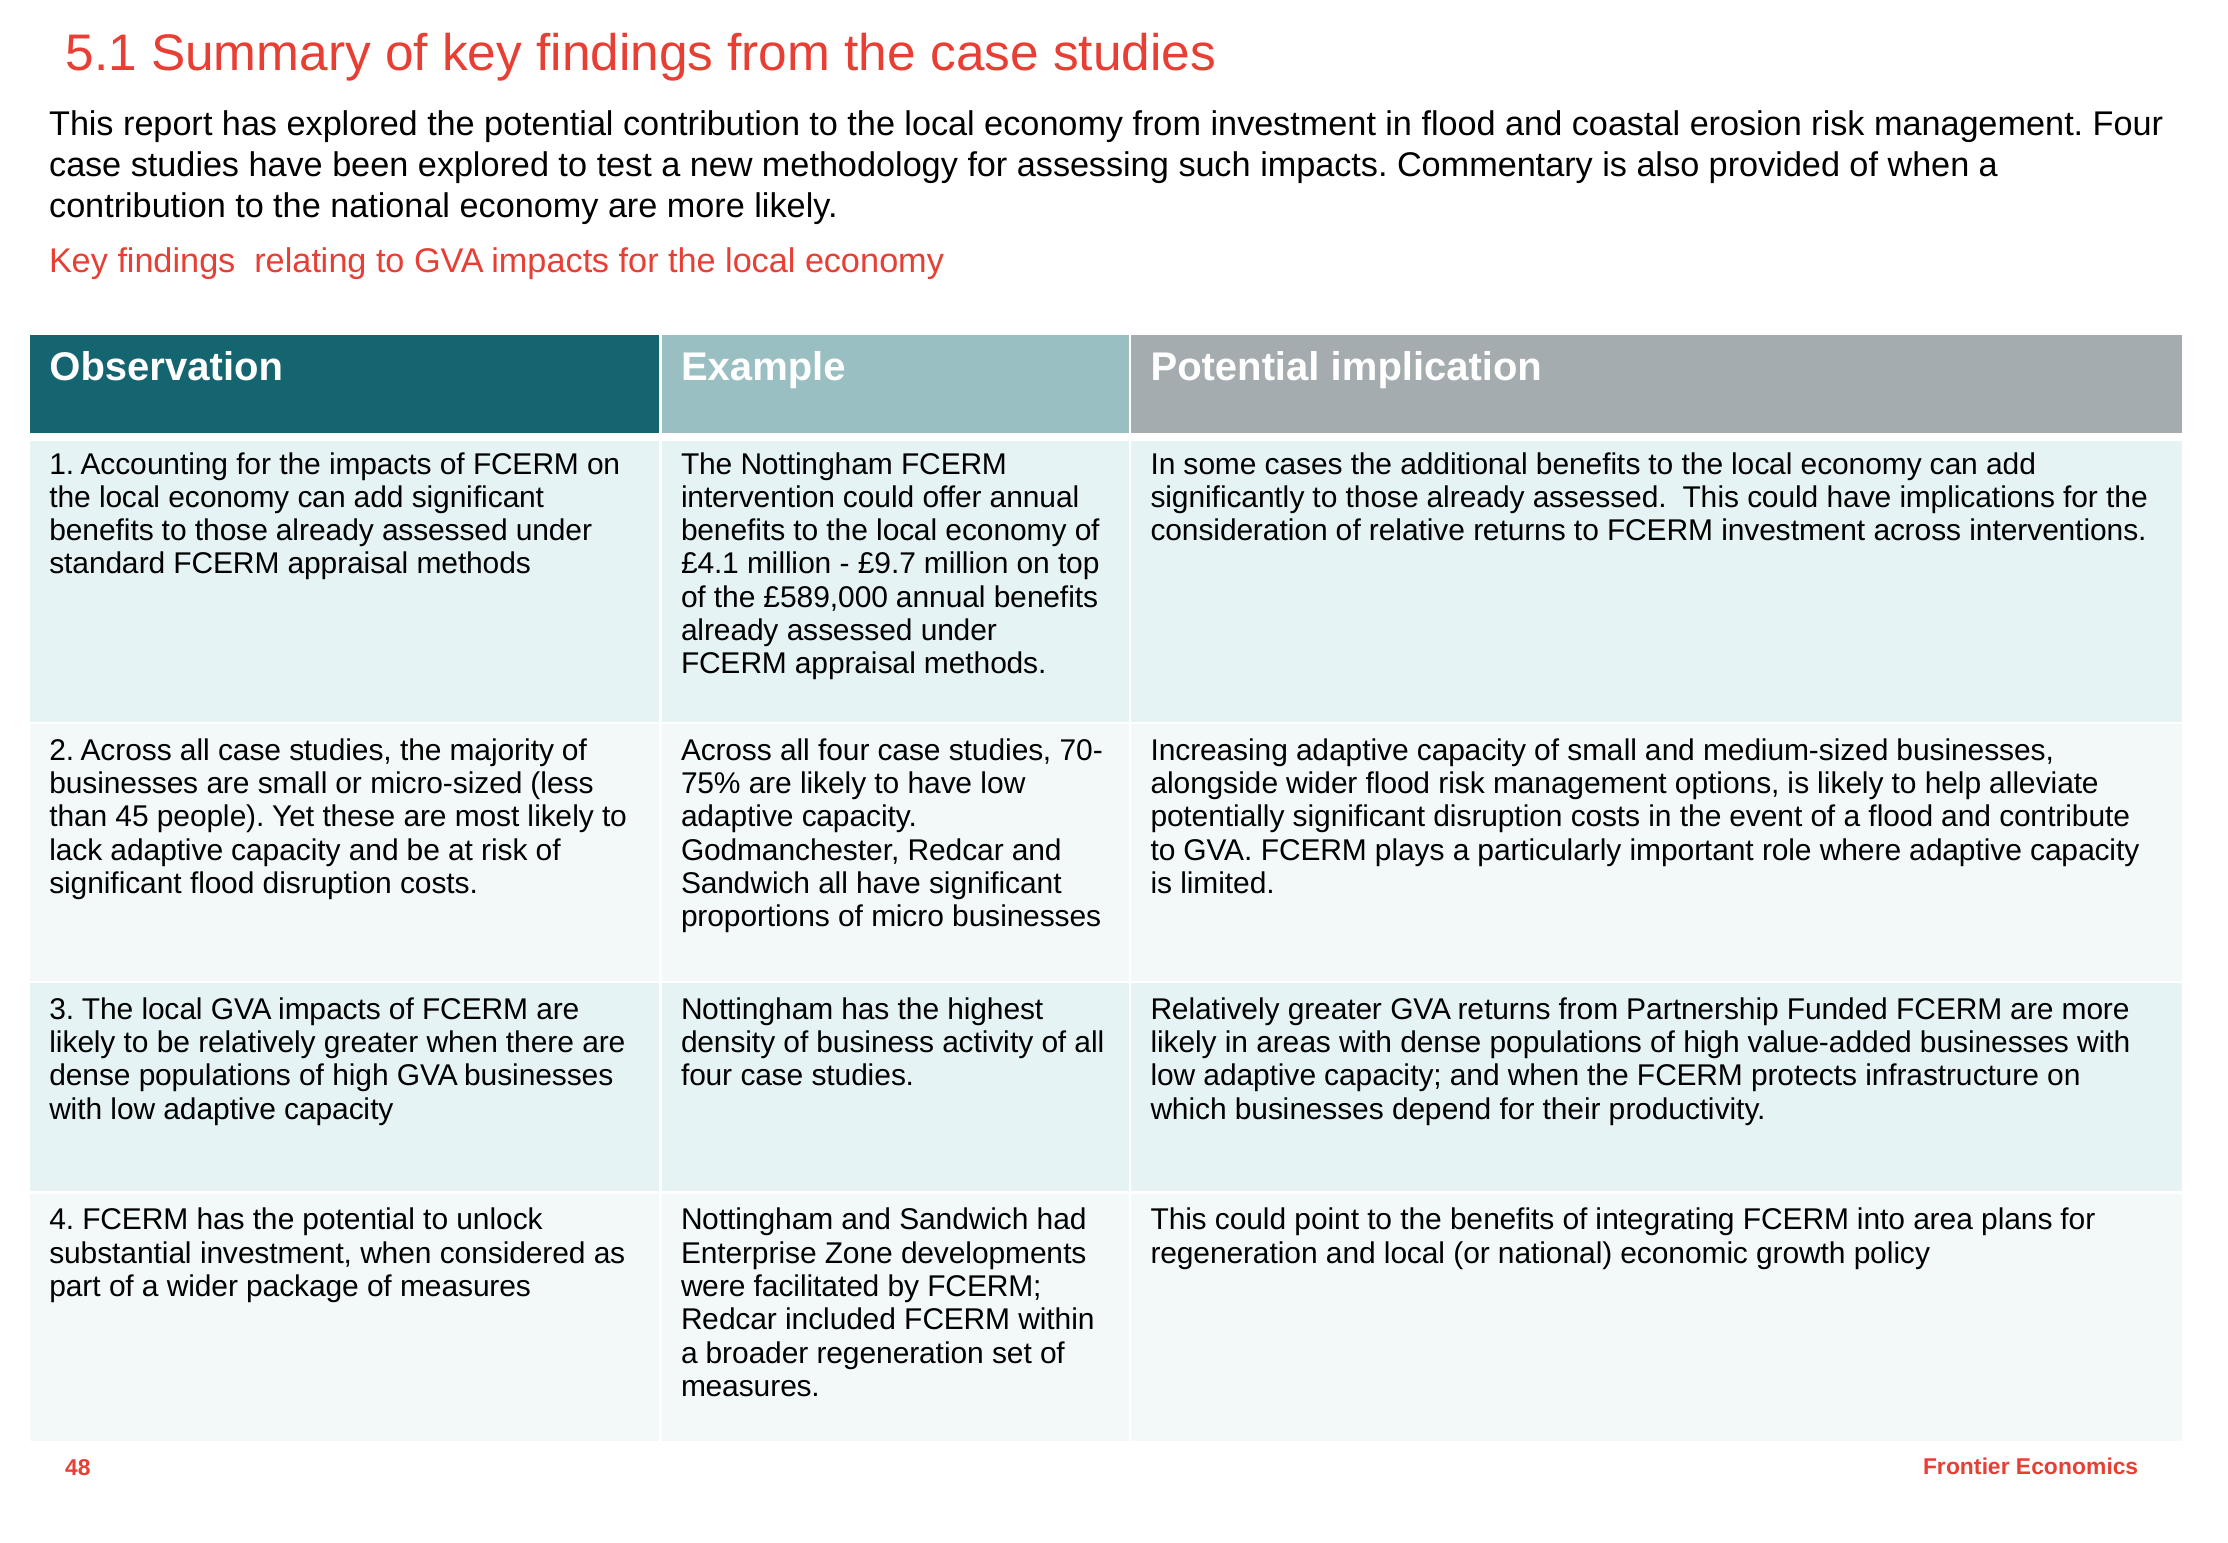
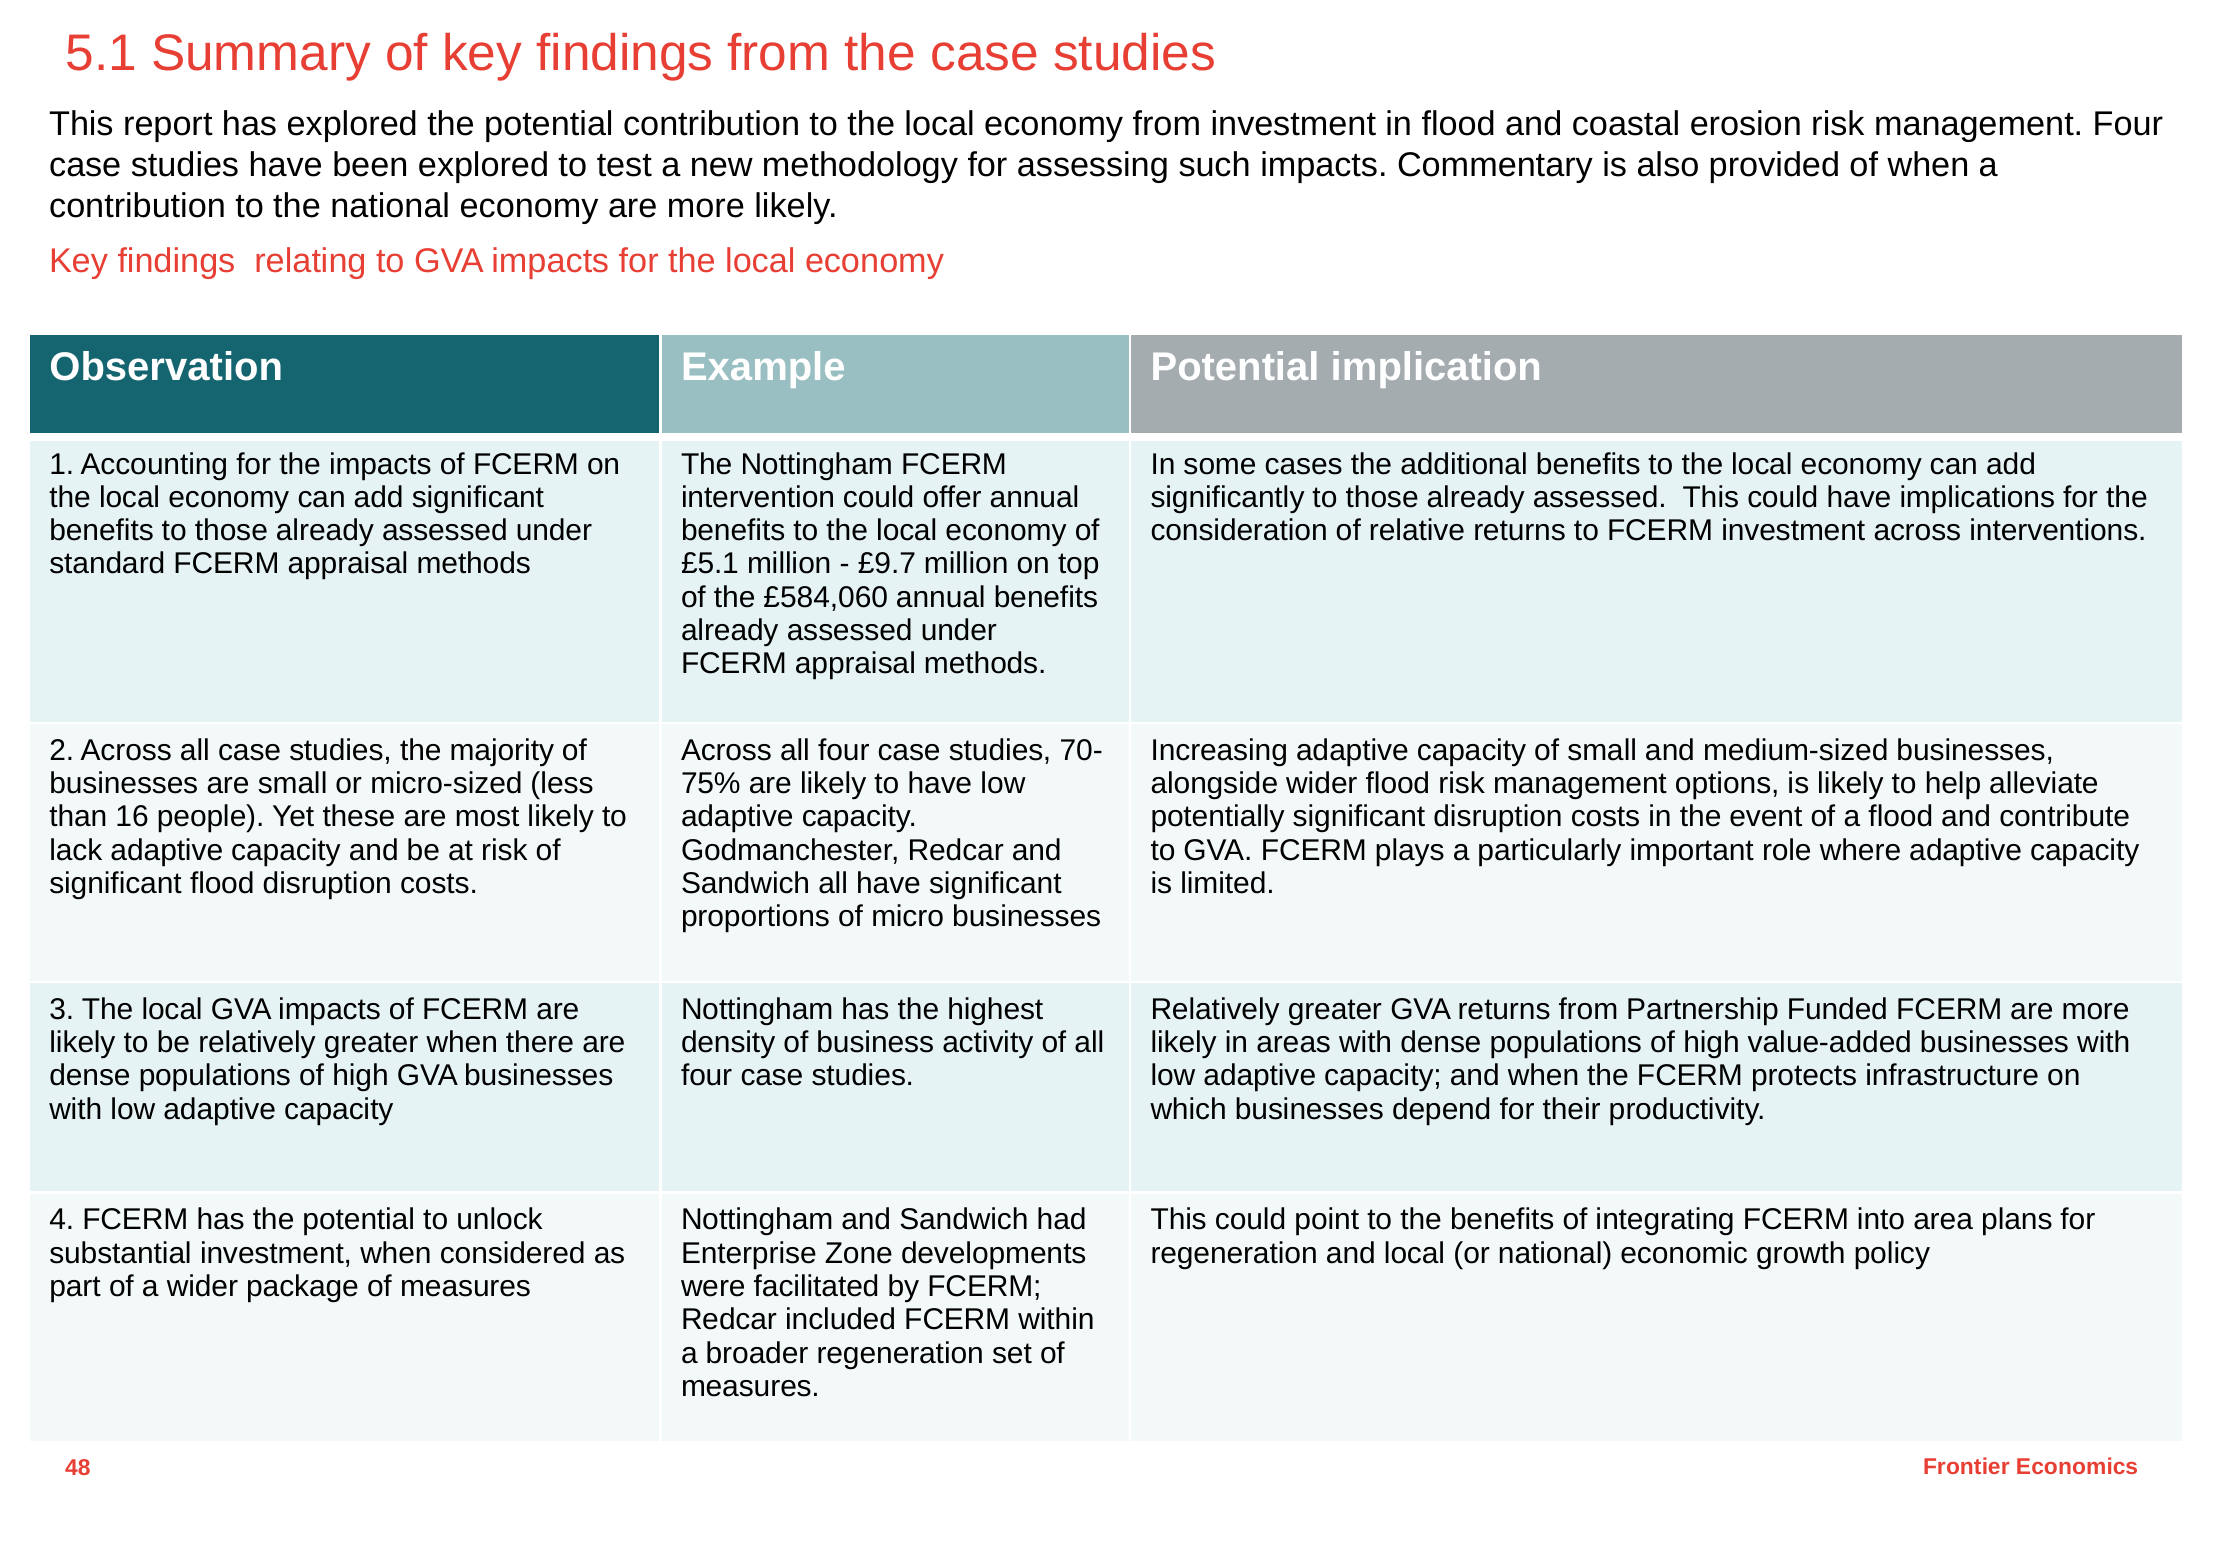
£4.1: £4.1 -> £5.1 (710, 564)
£589,000: £589,000 -> £584,060 (826, 597)
45: 45 -> 16 (132, 817)
